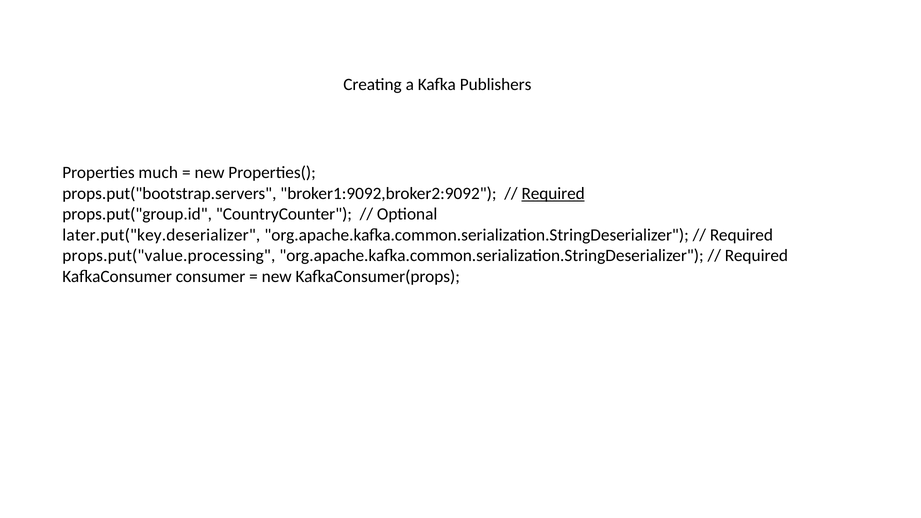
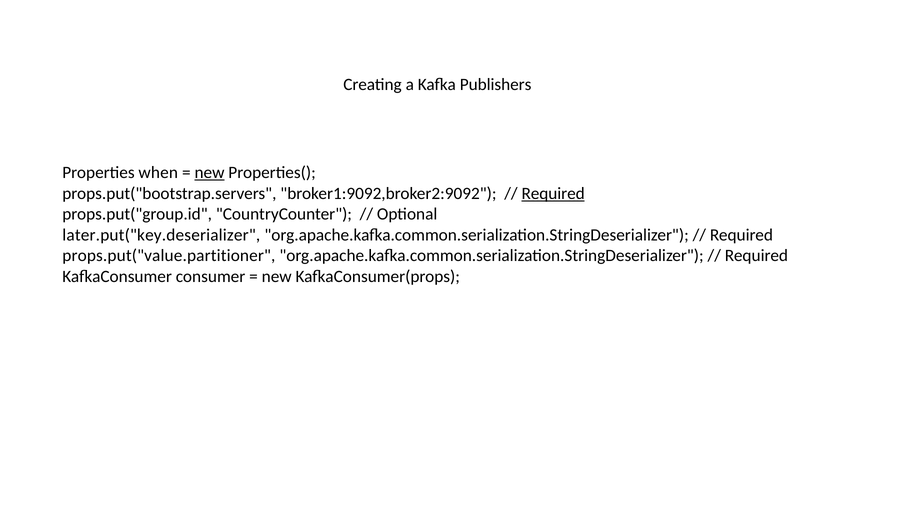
much: much -> when (158, 173)
new underline: none -> present (210, 173)
props.put("value.processing: props.put("value.processing -> props.put("value.partitioner (169, 256)
